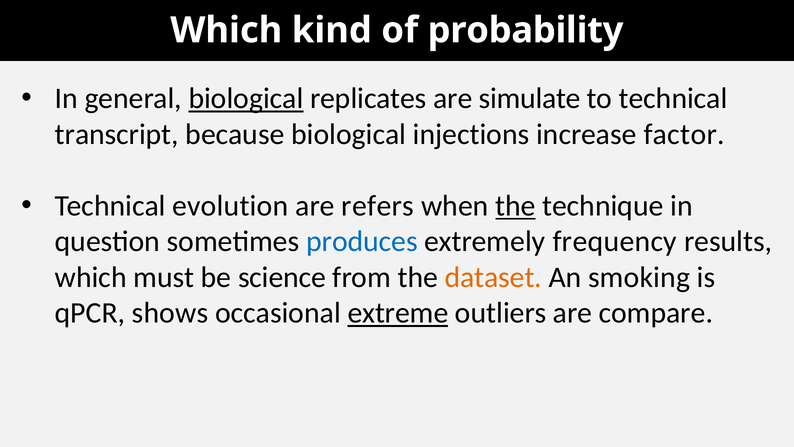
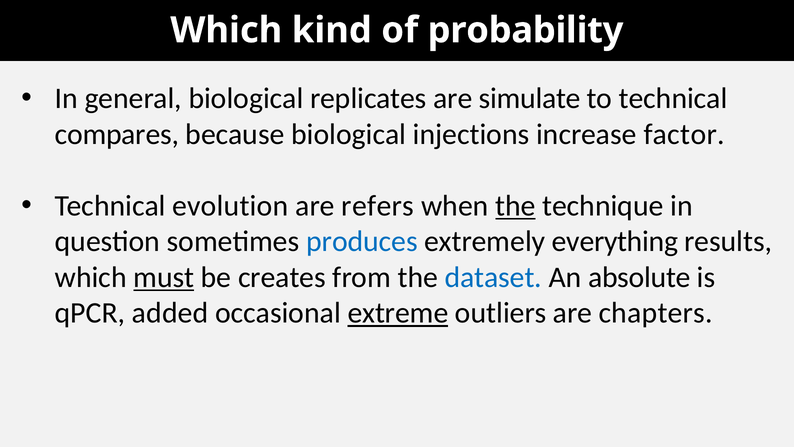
biological underline: present -> none (246, 99)
transcript: transcript -> compares (117, 134)
frequency: frequency -> everything (615, 241)
must underline: none -> present (164, 277)
science: science -> creates (282, 277)
dataset colour: orange -> blue (493, 277)
smoking: smoking -> absolute (639, 277)
shows: shows -> added (170, 313)
compare: compare -> chapters (656, 313)
